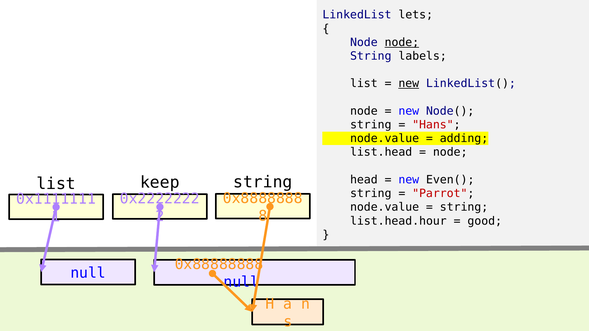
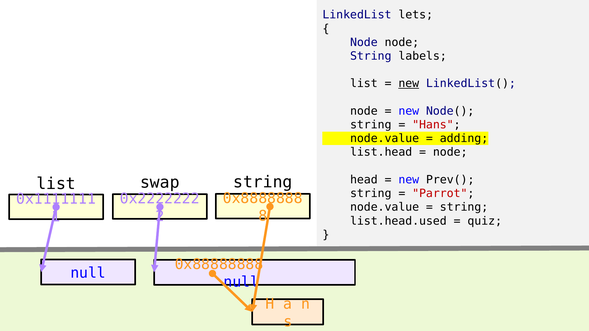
node underline: present -> none (402, 42)
Even(: Even( -> Prev( (450, 180)
keep: keep -> swap (160, 183)
list.head.hour: list.head.hour -> list.head.used (398, 221)
good: good -> quiz (485, 221)
